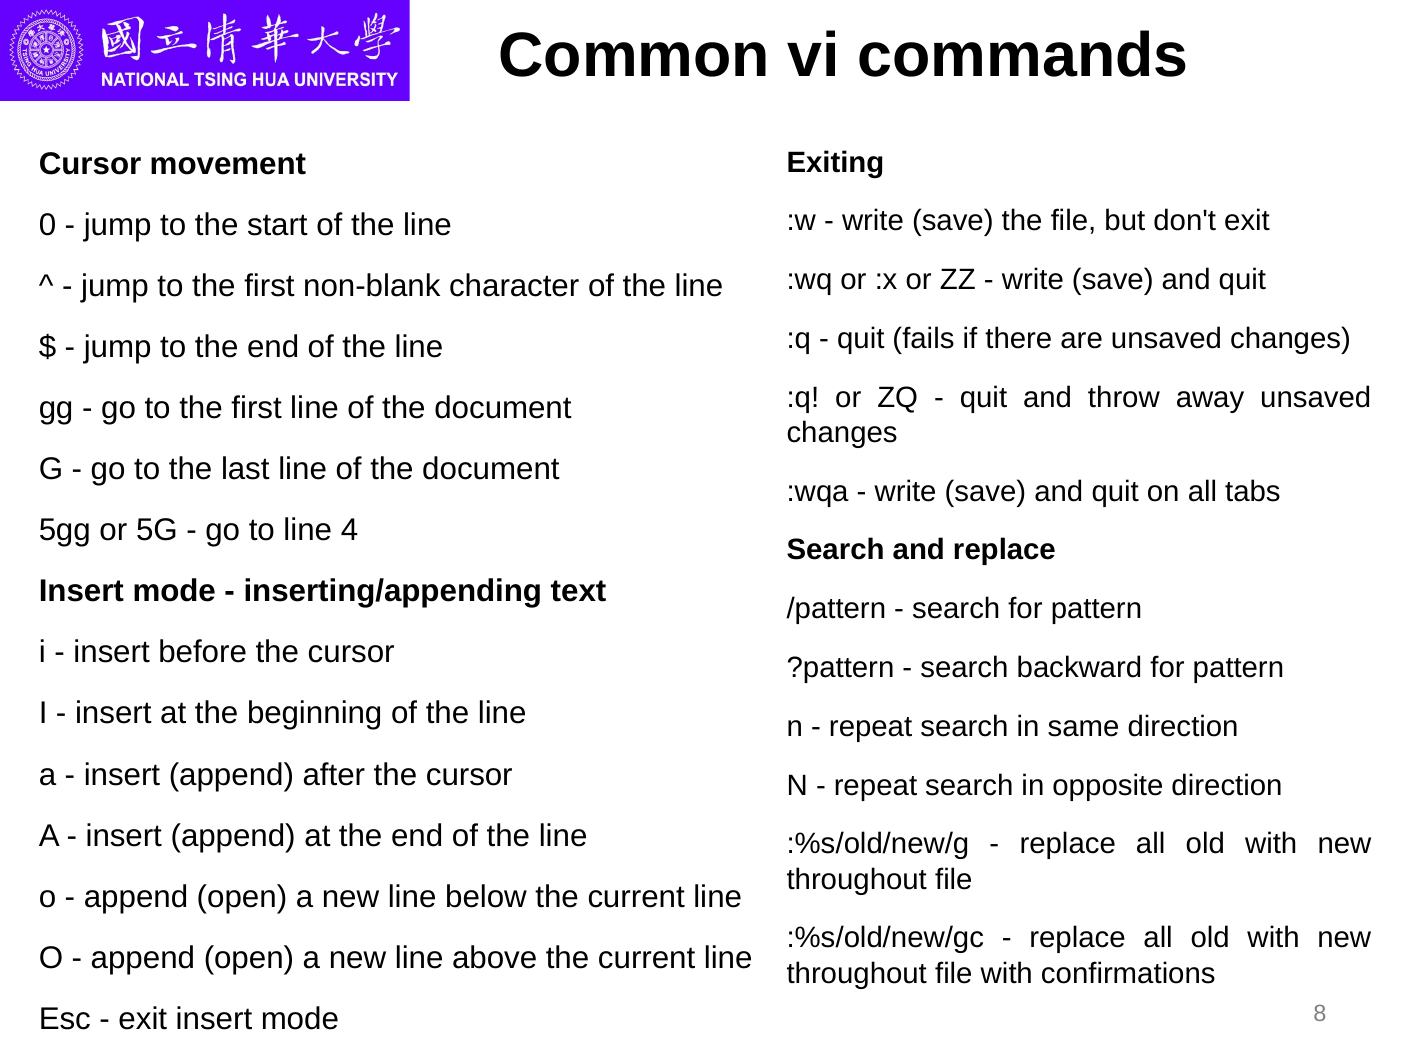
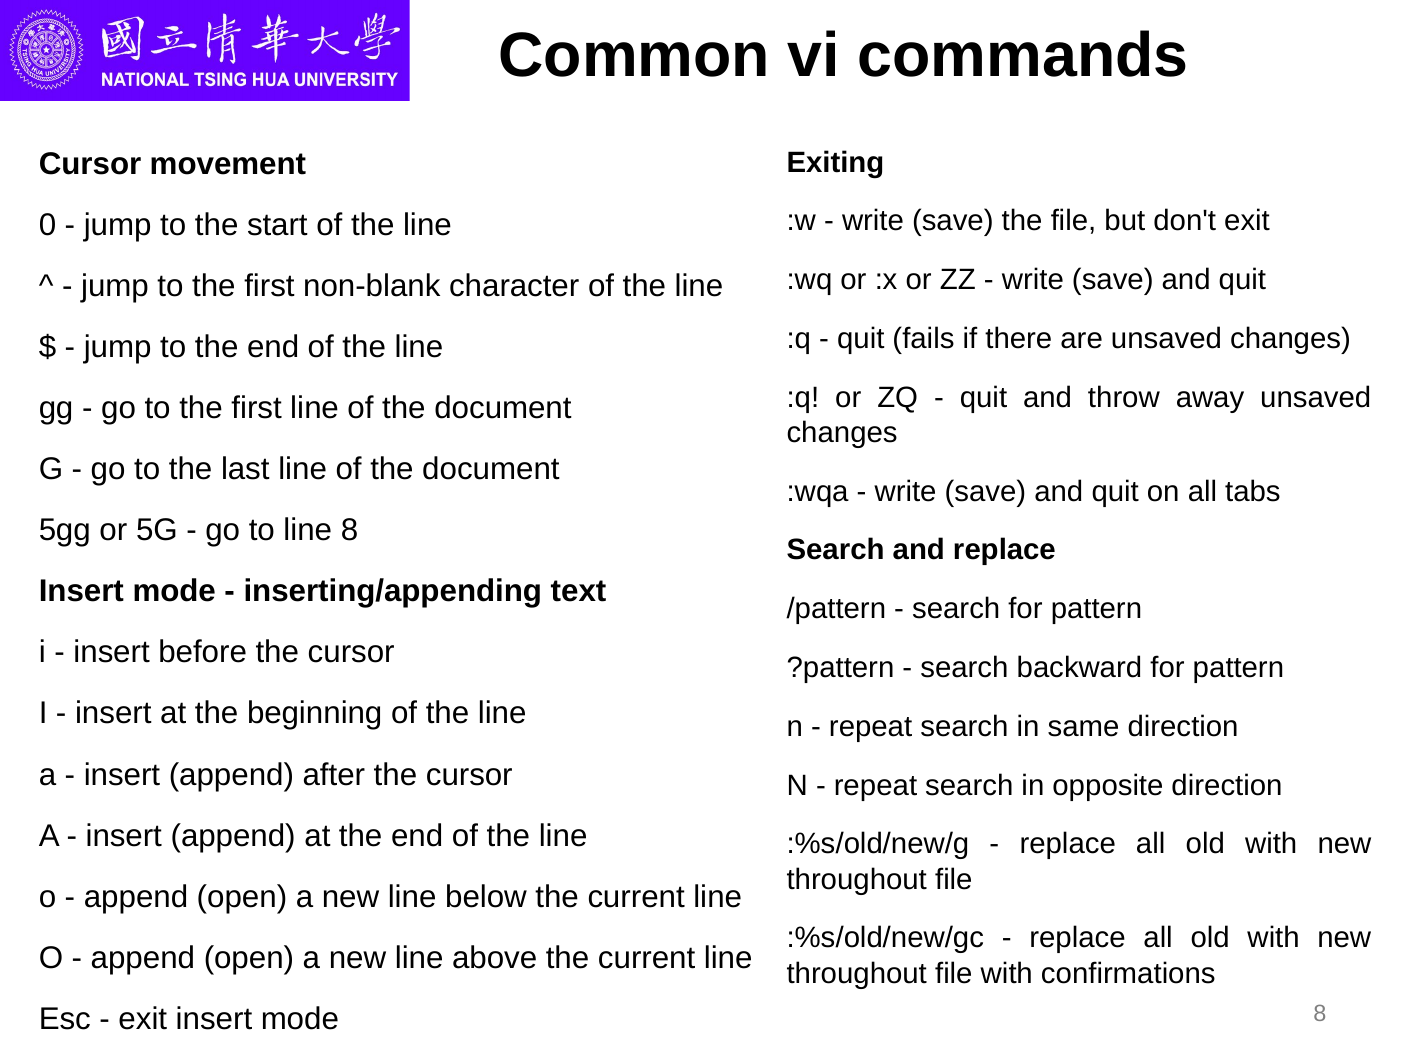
line 4: 4 -> 8 (349, 530)
